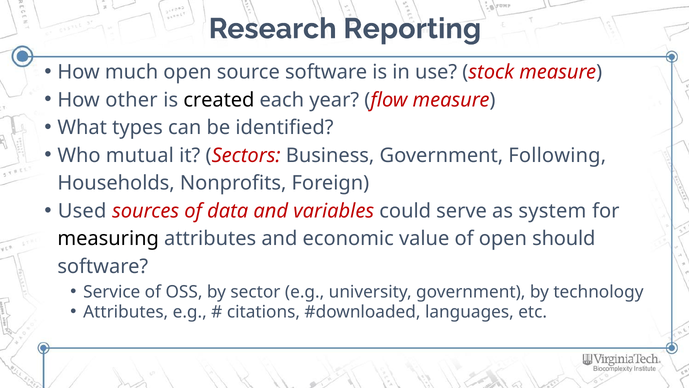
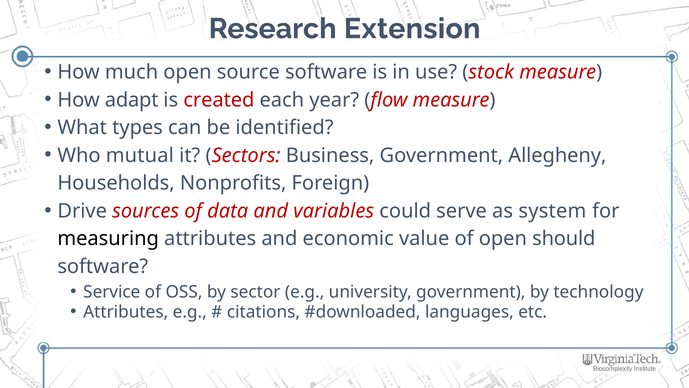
Reporting: Reporting -> Extension (412, 29)
other: other -> adapt (132, 100)
created colour: black -> red (219, 100)
Following: Following -> Allegheny (557, 155)
Used: Used -> Drive (82, 211)
